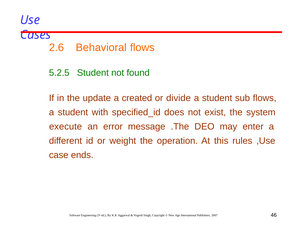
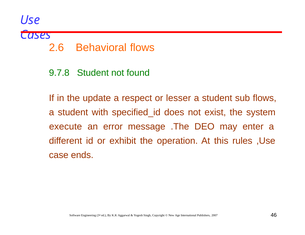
5.2.5: 5.2.5 -> 9.7.8 (59, 73)
created: created -> respect (137, 98)
divide: divide -> lesser (179, 98)
weight: weight -> exhibit (123, 141)
